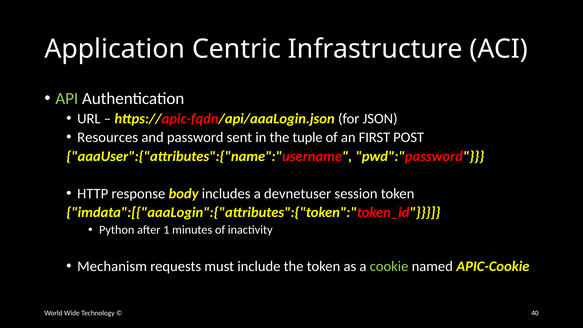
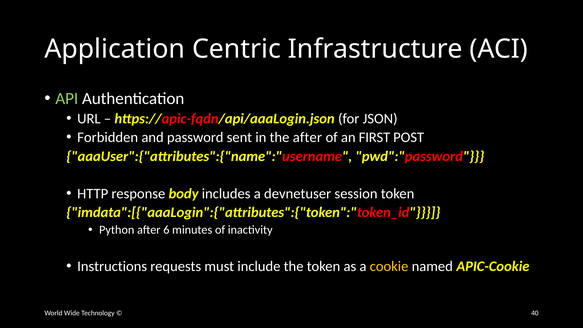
Resources: Resources -> Forbidden (108, 137)
the tuple: tuple -> after (307, 137)
1: 1 -> 6 (166, 230)
Mechanism: Mechanism -> Instructions (112, 266)
cookie colour: light green -> yellow (389, 266)
